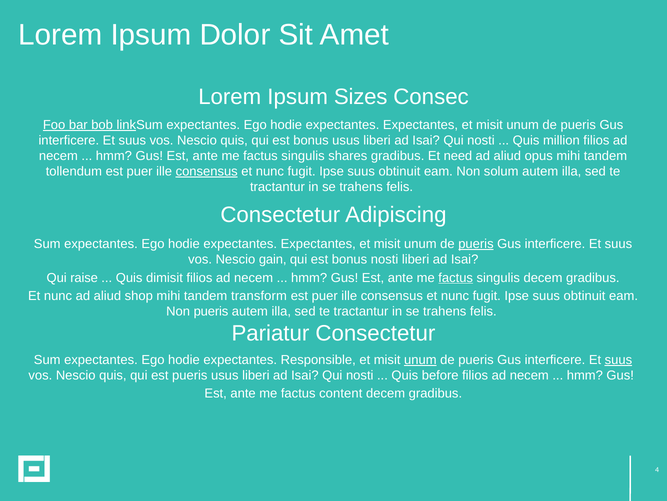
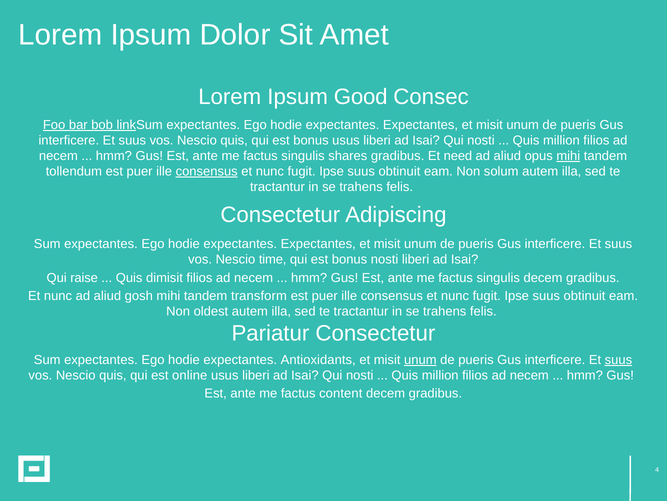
Sizes: Sizes -> Good (361, 97)
mihi underline: none -> present (568, 156)
pueris underline: present -> none (476, 244)
gain: gain -> time (273, 259)
factus underline: present -> none (456, 277)
shop: shop -> gosh (139, 295)
Non pueris: pueris -> oldest (211, 311)
Responsible: Responsible -> Antioxidants (318, 359)
est pueris: pueris -> online (190, 375)
before: before -> million (440, 375)
